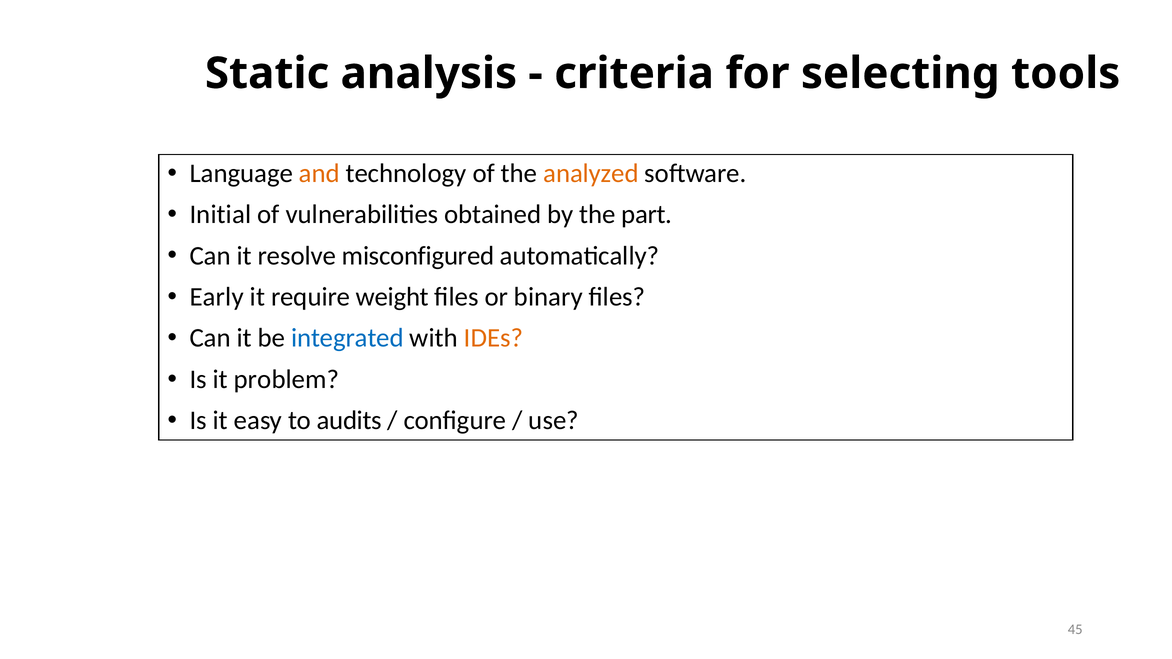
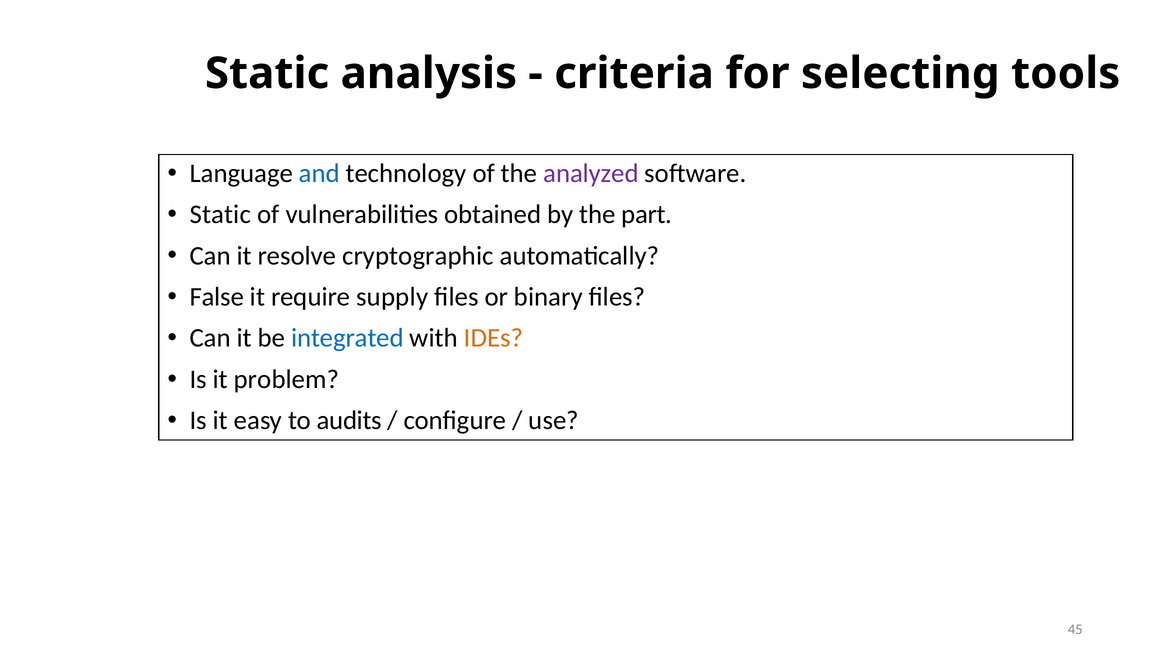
and colour: orange -> blue (319, 173)
analyzed colour: orange -> purple (591, 173)
Initial: Initial -> Static (220, 215)
misconfigured: misconfigured -> cryptographic (418, 256)
Early: Early -> False (217, 297)
weight: weight -> supply (392, 297)
